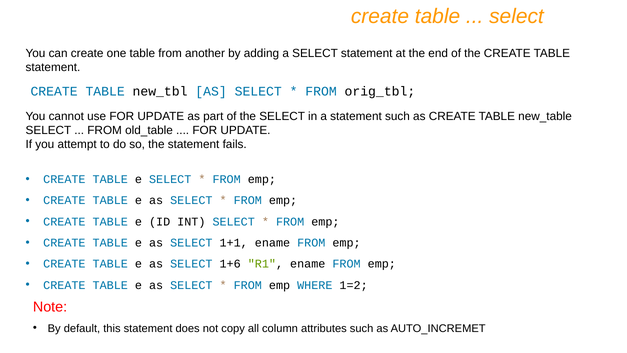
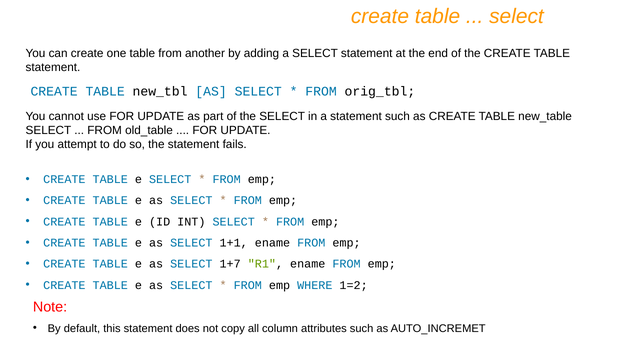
1+6: 1+6 -> 1+7 (230, 264)
